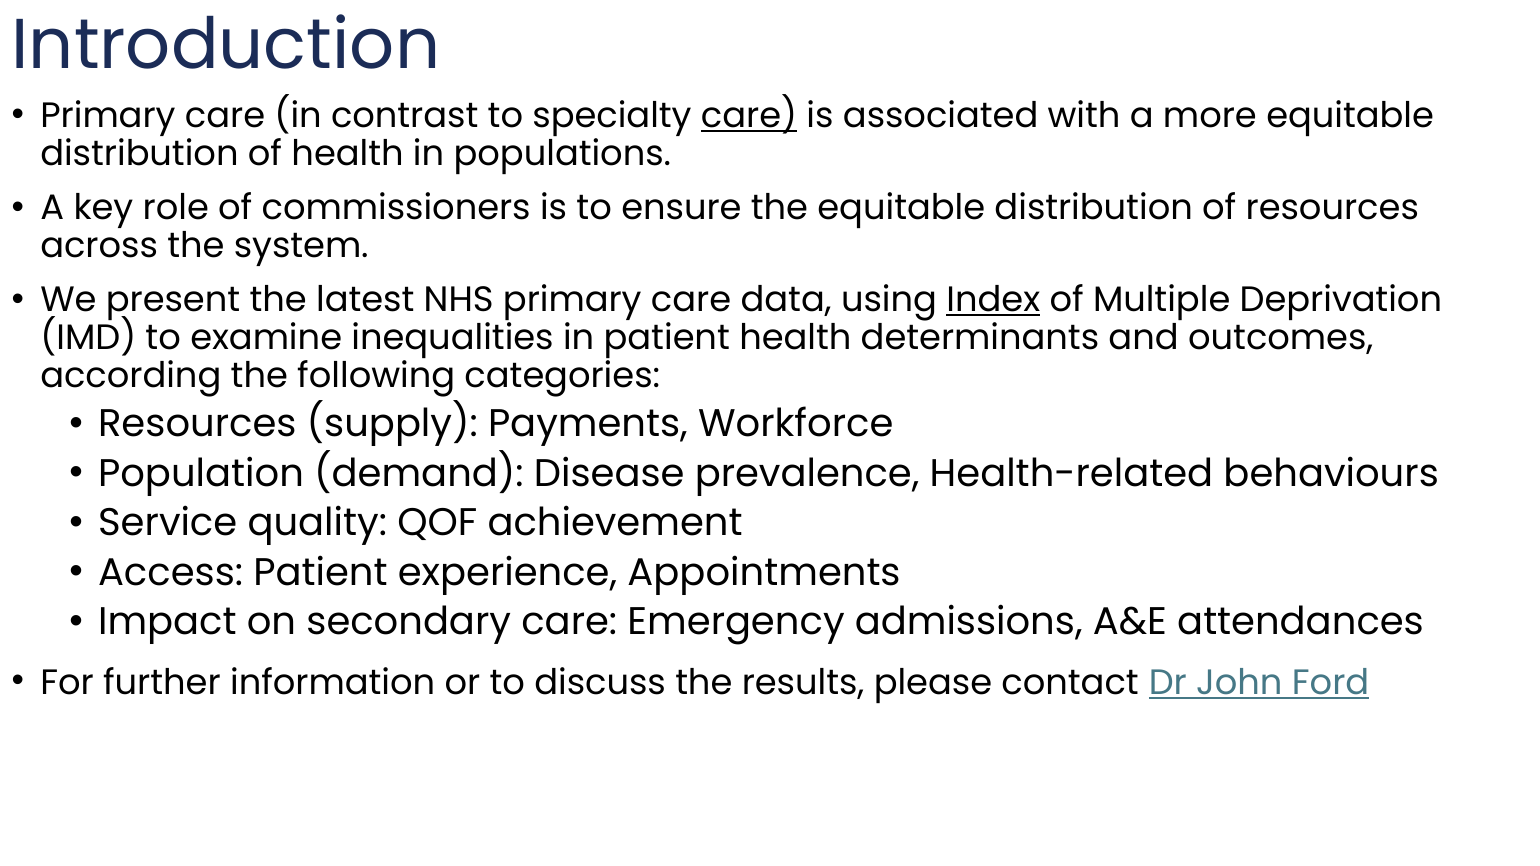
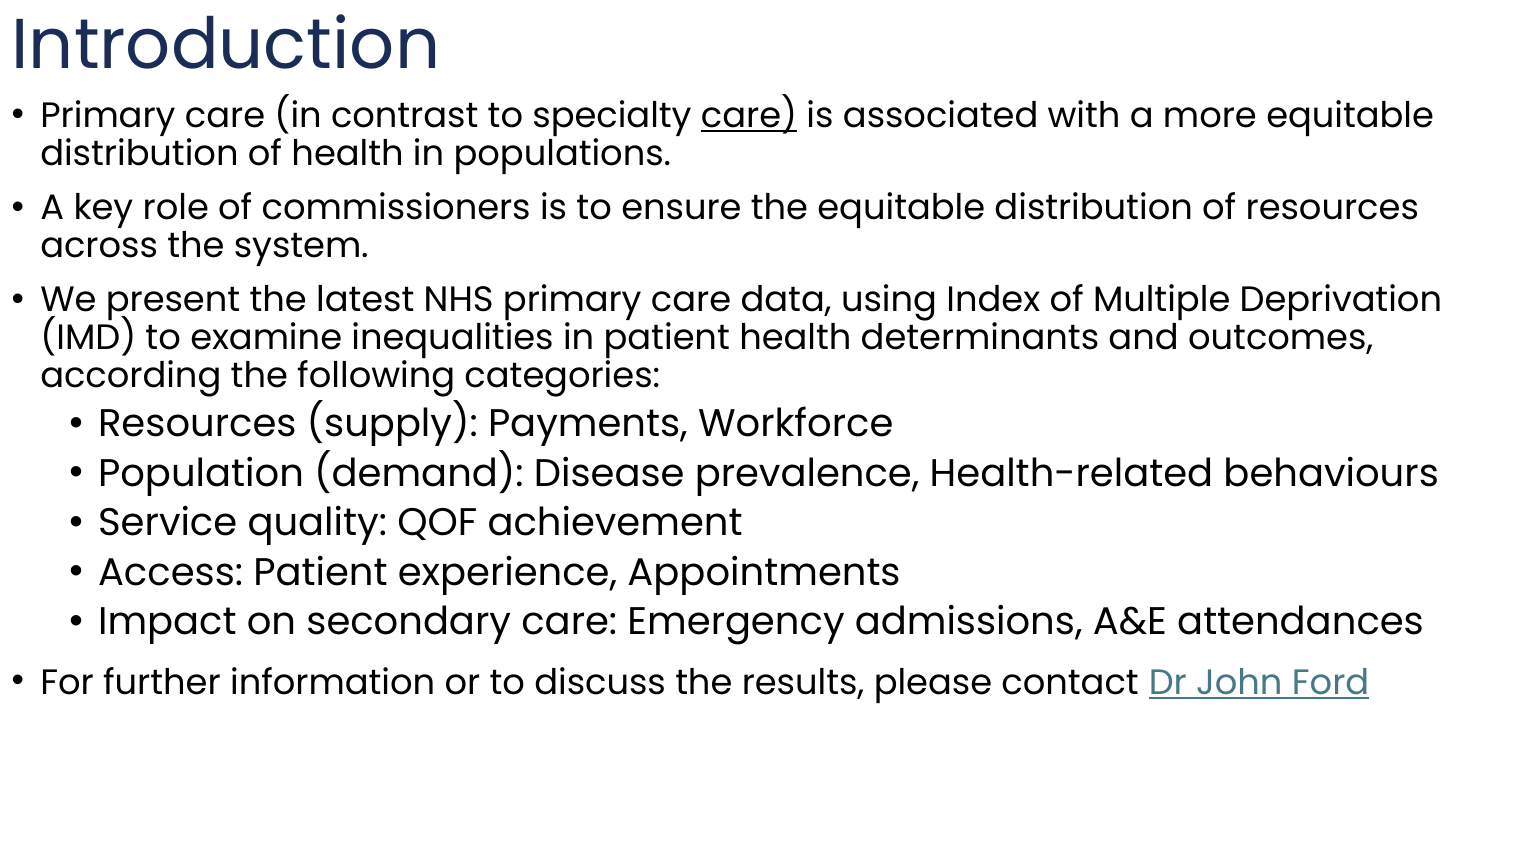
Index underline: present -> none (993, 300)
